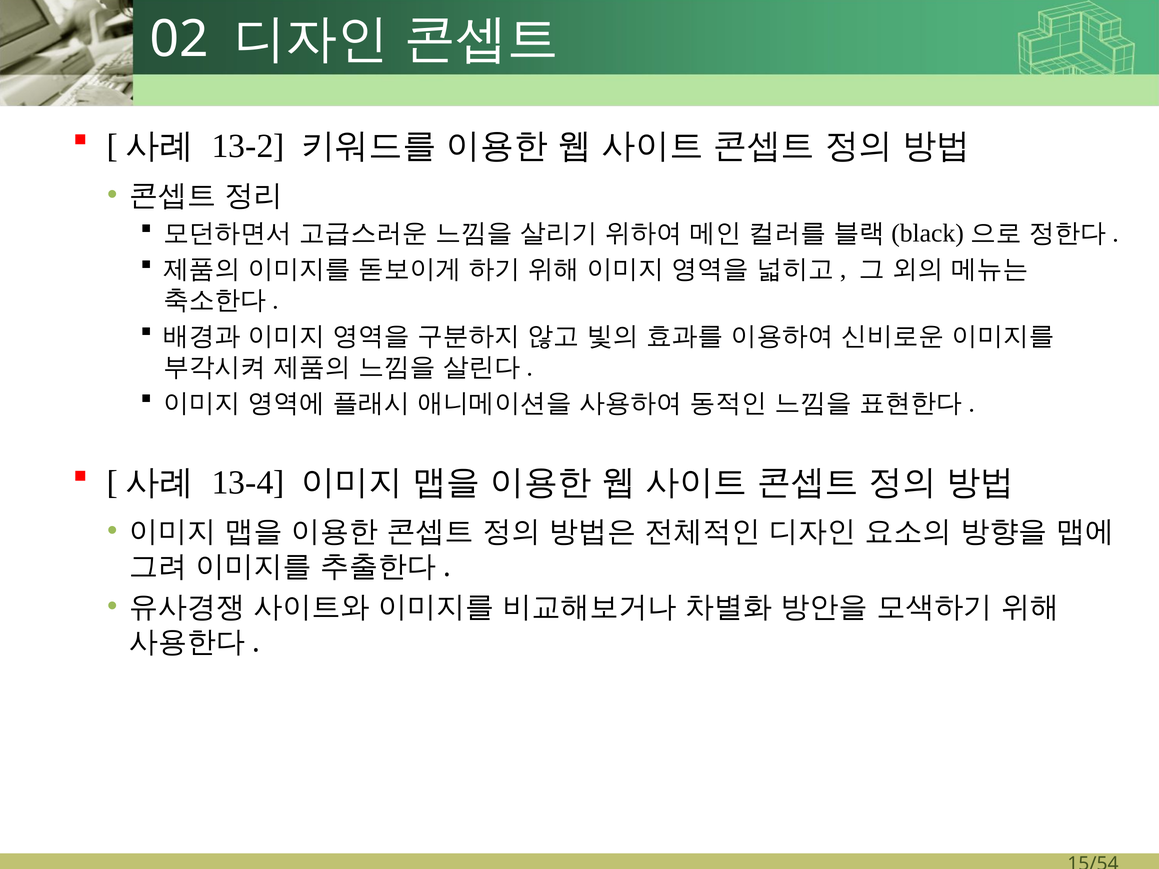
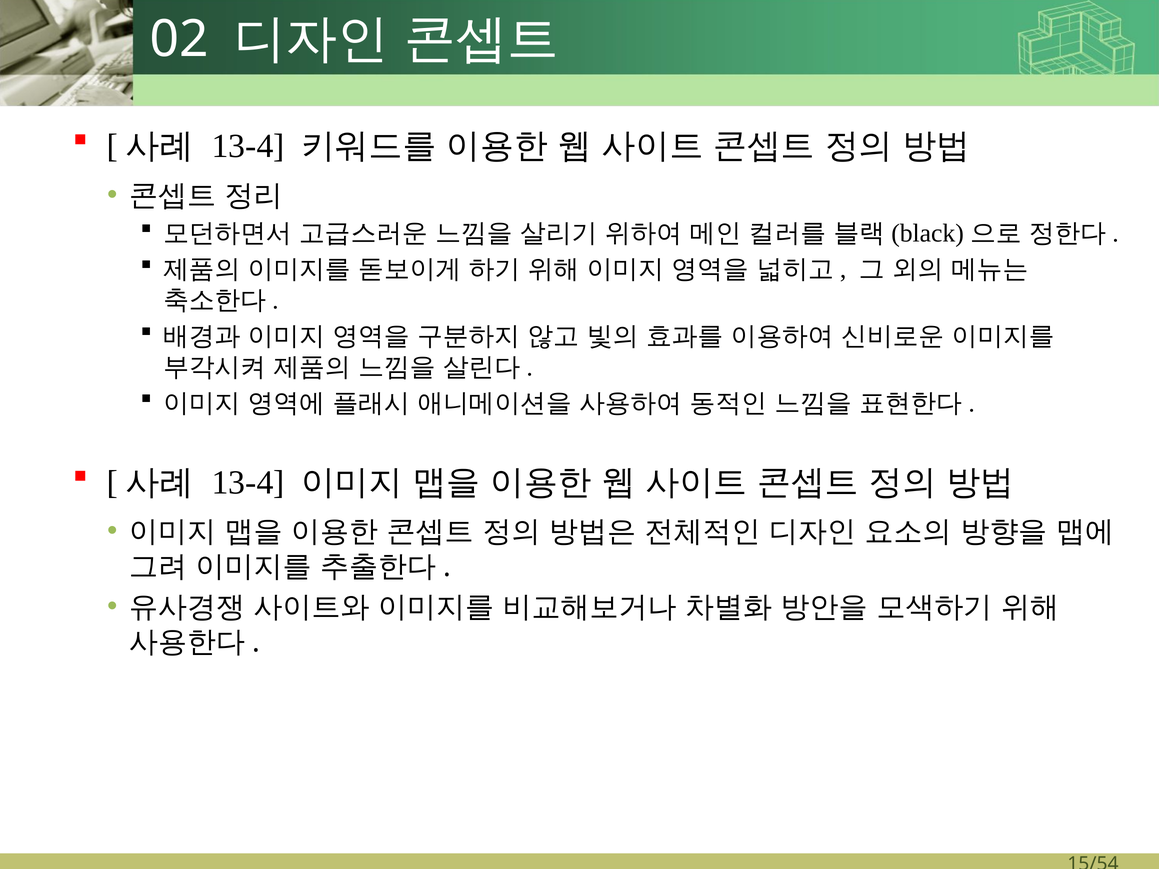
13-2: 13-2 -> 13-4 (248, 146)
